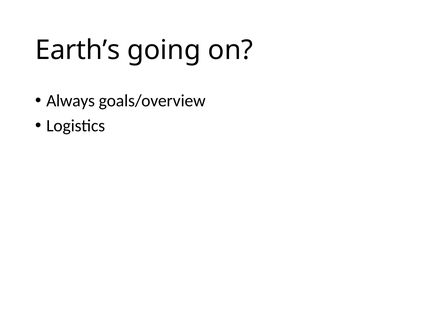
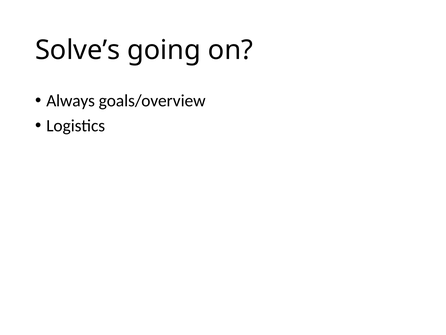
Earth’s: Earth’s -> Solve’s (78, 50)
